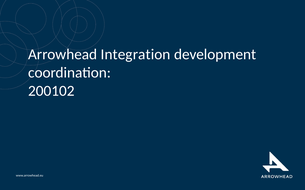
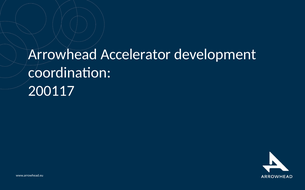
Integration: Integration -> Accelerator (136, 54)
200102: 200102 -> 200117 (51, 91)
